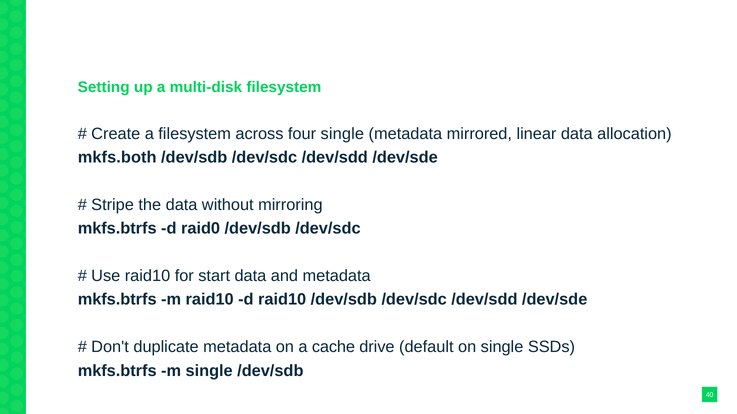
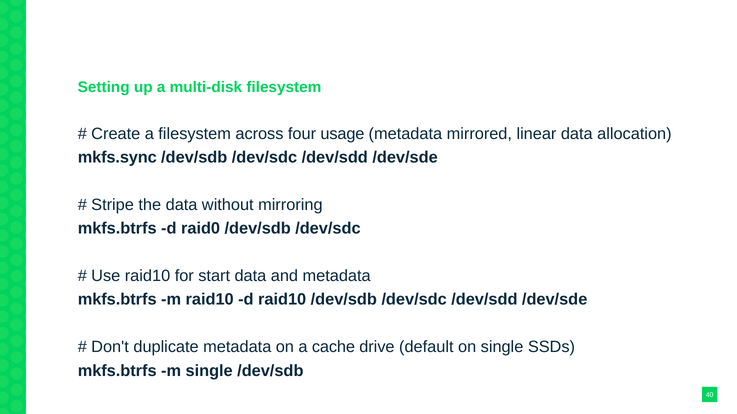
four single: single -> usage (342, 134)
mkfs.both: mkfs.both -> mkfs.sync (117, 158)
